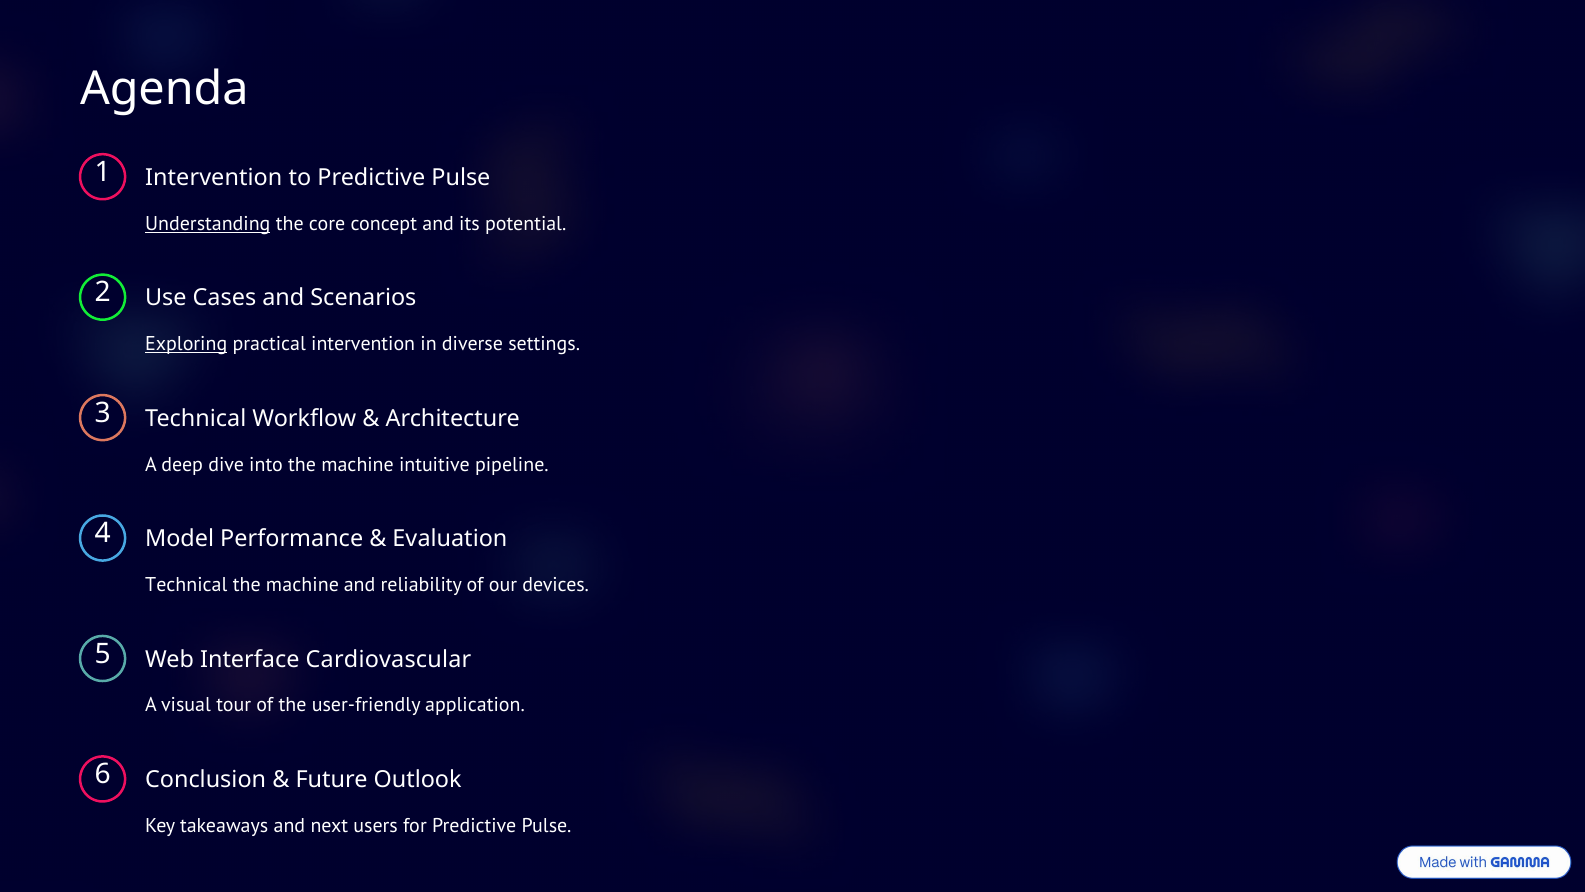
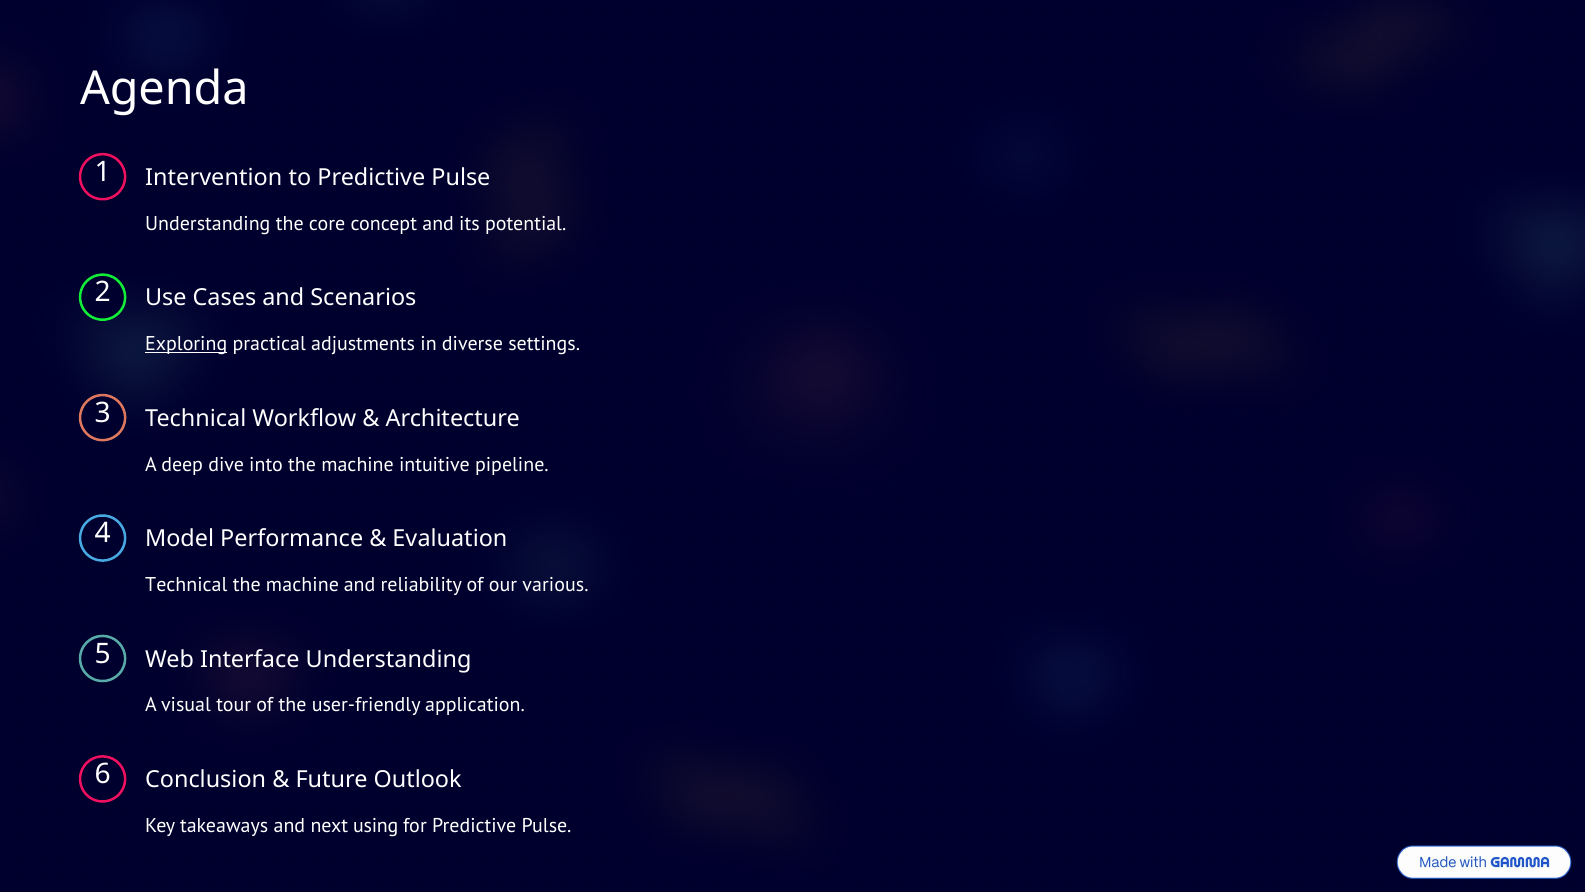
Understanding underline: present -> none (208, 223)
practical intervention: intervention -> adjustments (363, 344)
devices: devices -> various (556, 585)
Interface Cardiovascular: Cardiovascular -> Understanding (389, 659)
users: users -> using (376, 825)
